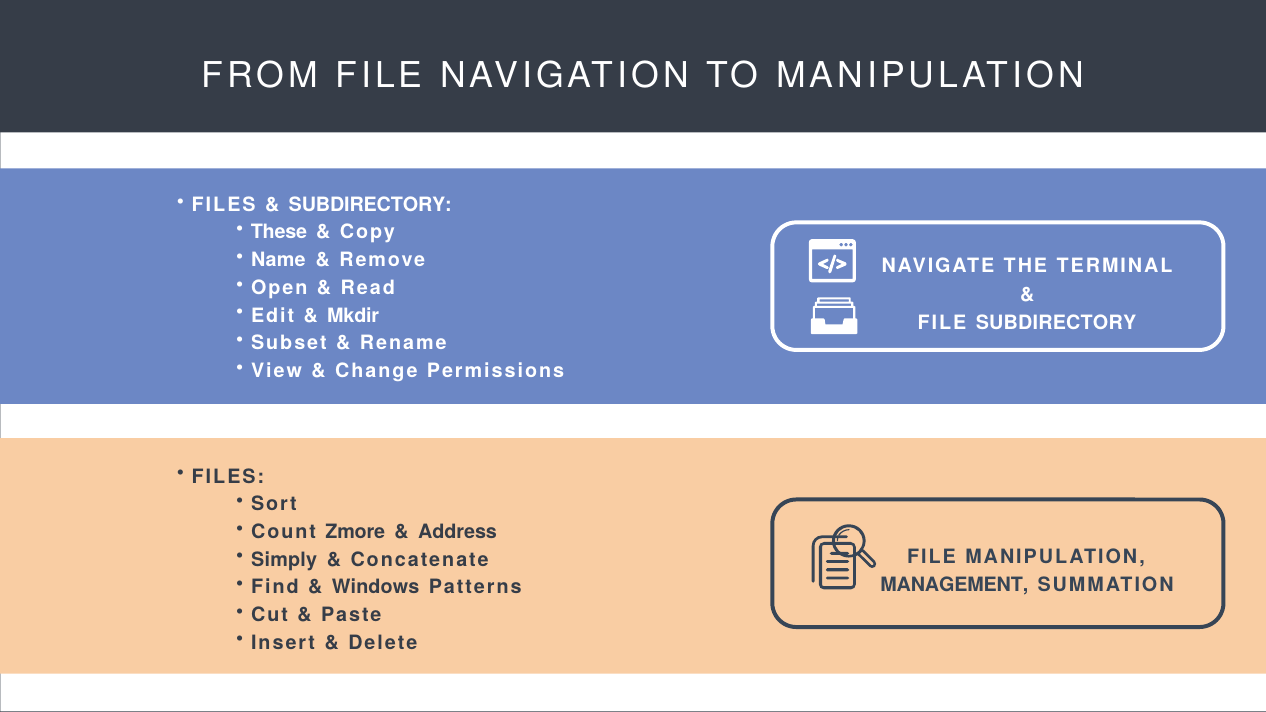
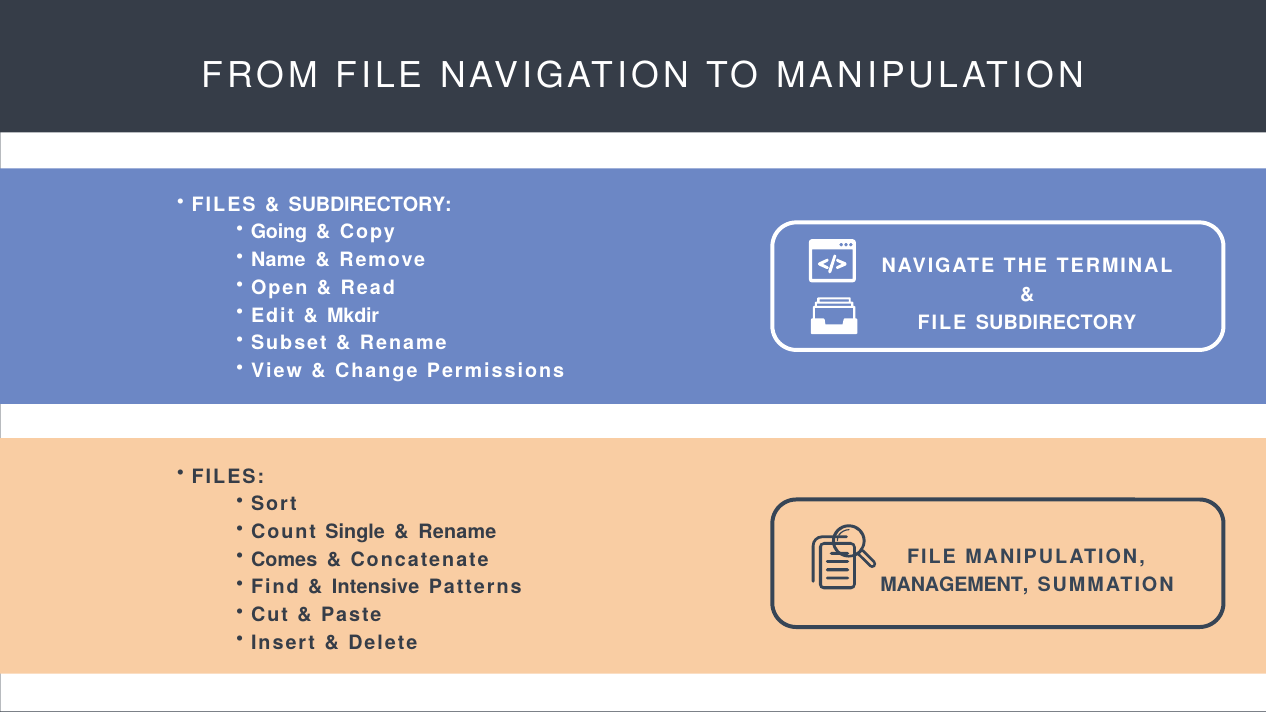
These: These -> Going (279, 233)
Zmore: Zmore -> Single (355, 532)
Address: Address -> Rename (457, 532)
Simply: Simply -> Comes (284, 560)
Windows: Windows -> Intensive (376, 588)
